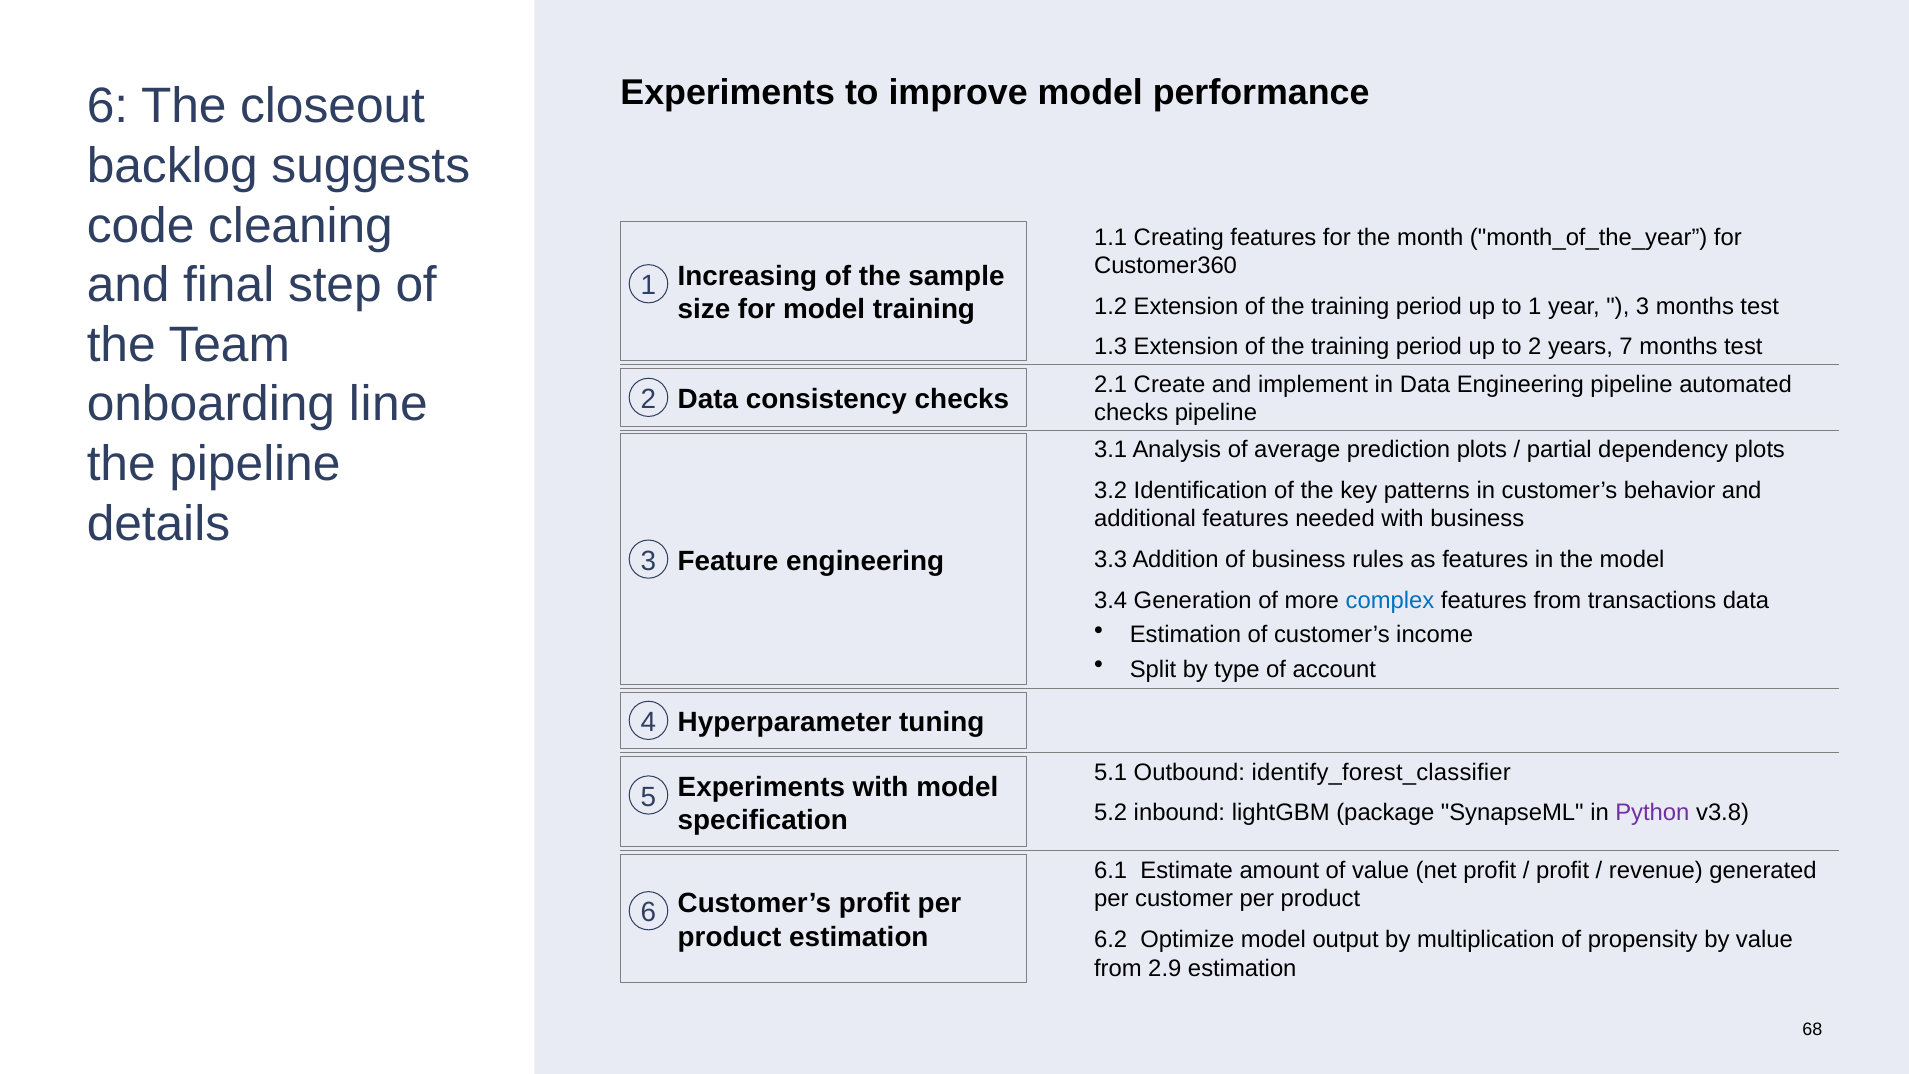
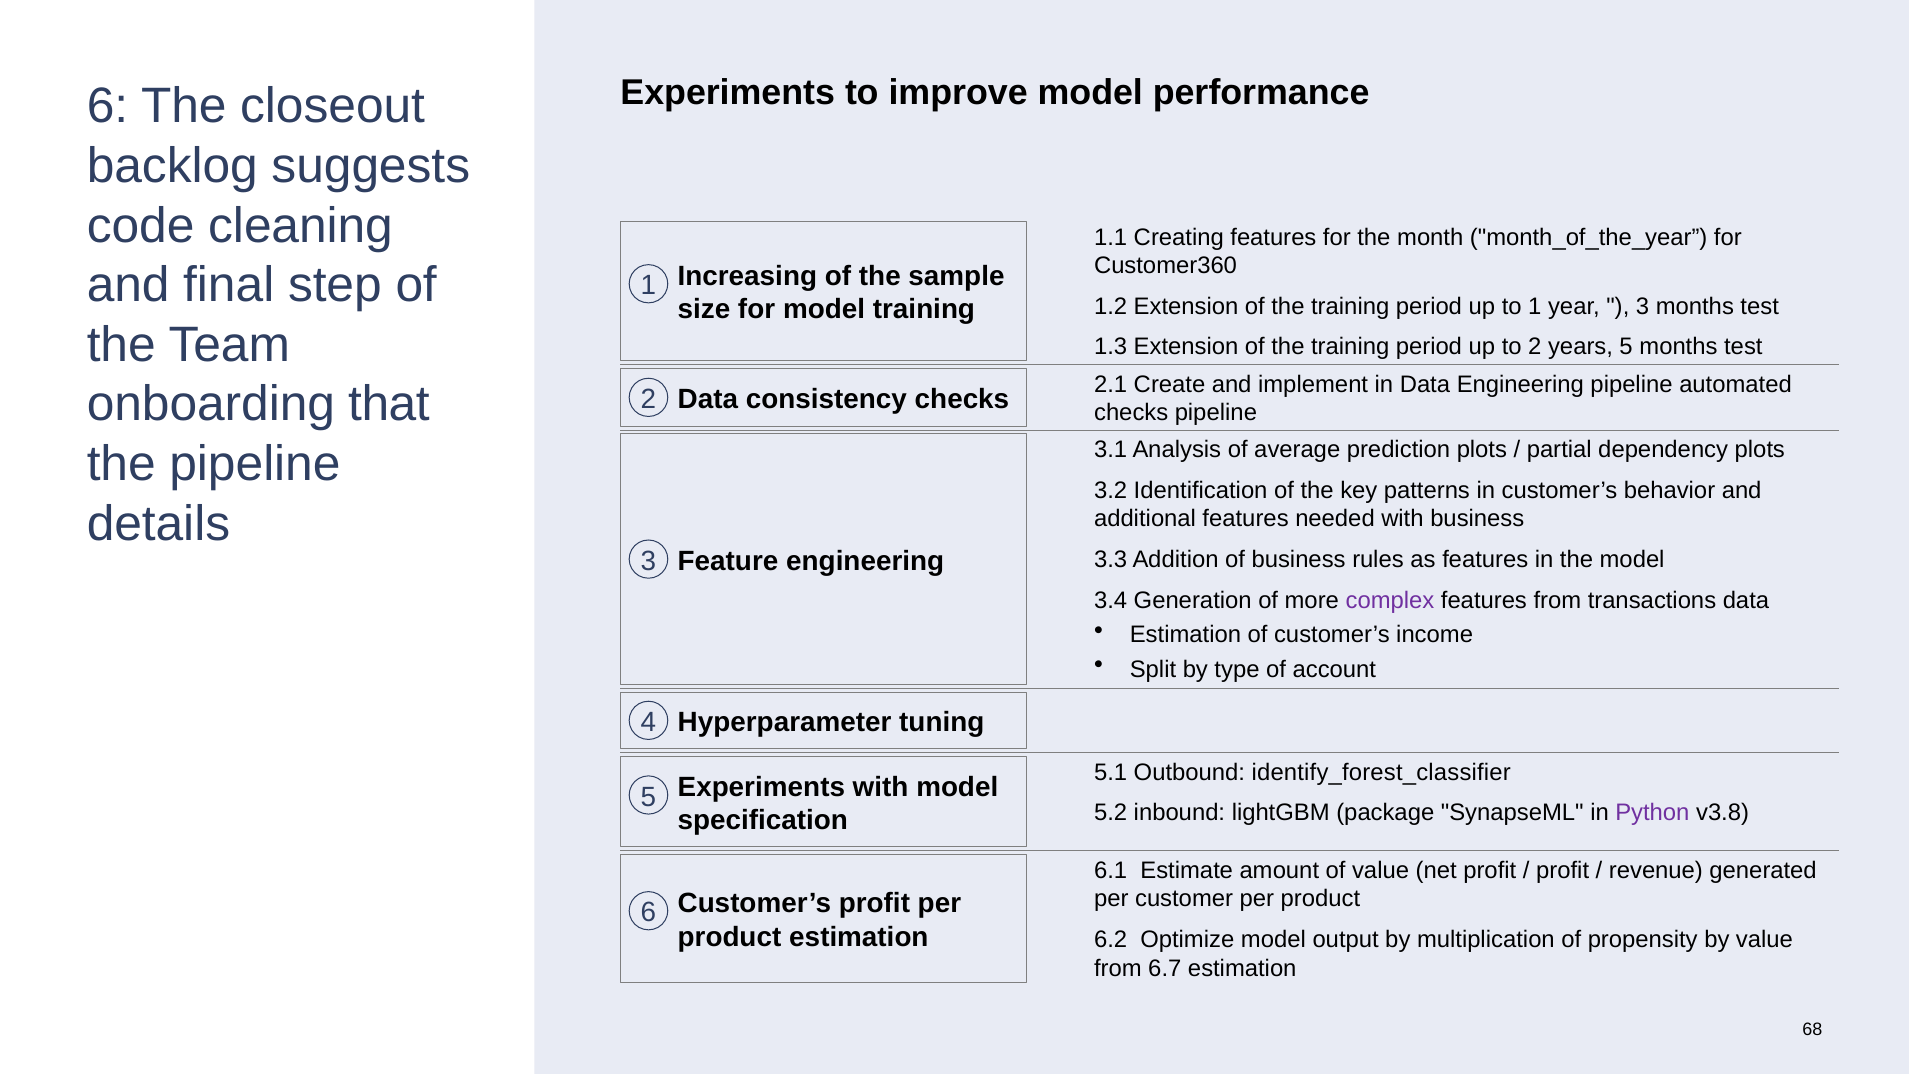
years 7: 7 -> 5 (1626, 347)
line: line -> that (389, 404)
complex colour: blue -> purple (1390, 600)
2.9: 2.9 -> 6.7 (1165, 968)
